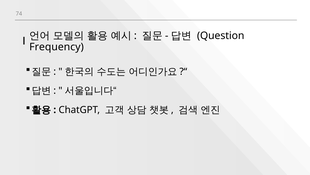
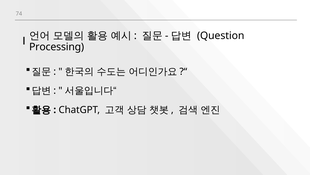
Frequency: Frequency -> Processing (57, 47)
